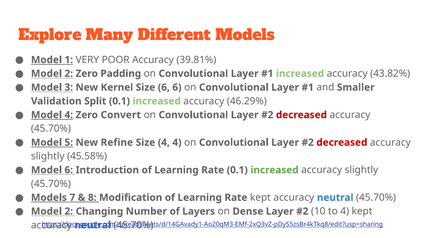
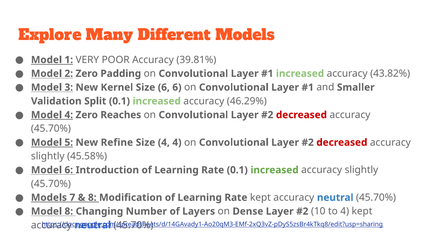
Convert: Convert -> Reaches (121, 115)
2: 2 -> 8 (69, 211)
